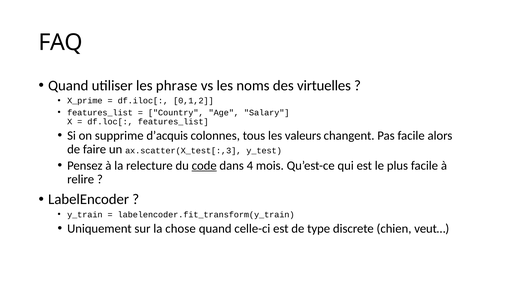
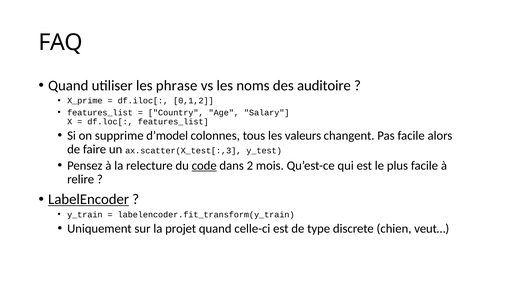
virtuelles: virtuelles -> auditoire (324, 86)
d’acquis: d’acquis -> d’model (167, 136)
4: 4 -> 2 (250, 166)
LabelEncoder underline: none -> present (89, 199)
chose: chose -> projet (181, 229)
